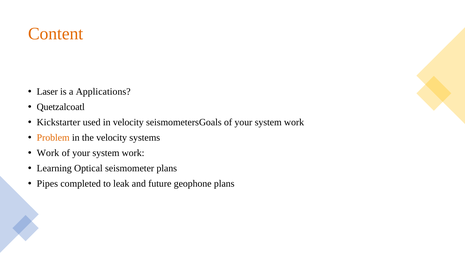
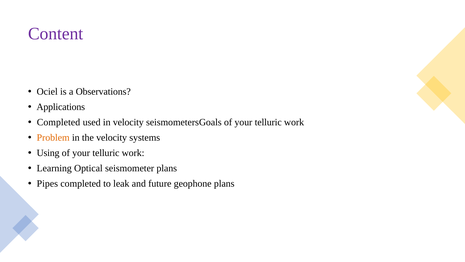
Content colour: orange -> purple (56, 34)
Laser: Laser -> Ociel (47, 91)
Applications: Applications -> Observations (103, 91)
Quetzalcoatl: Quetzalcoatl -> Applications (61, 107)
Kickstarter: Kickstarter -> Completed (59, 122)
seismometersGoals of your system: system -> telluric (268, 122)
Work: Work -> Using (48, 153)
system: system -> telluric (106, 153)
